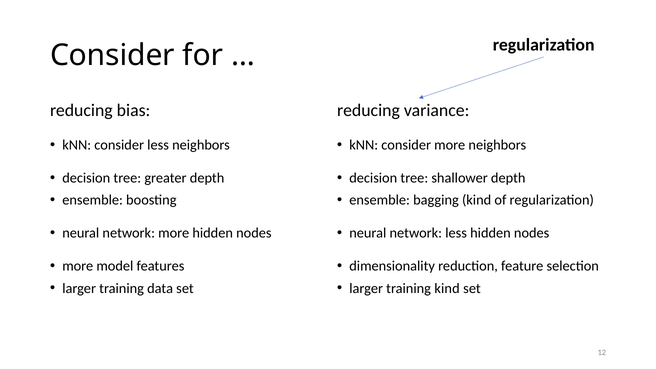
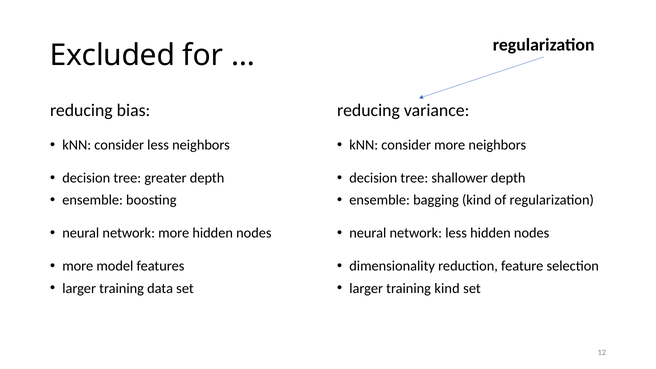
Consider: Consider -> Excluded (112, 55)
